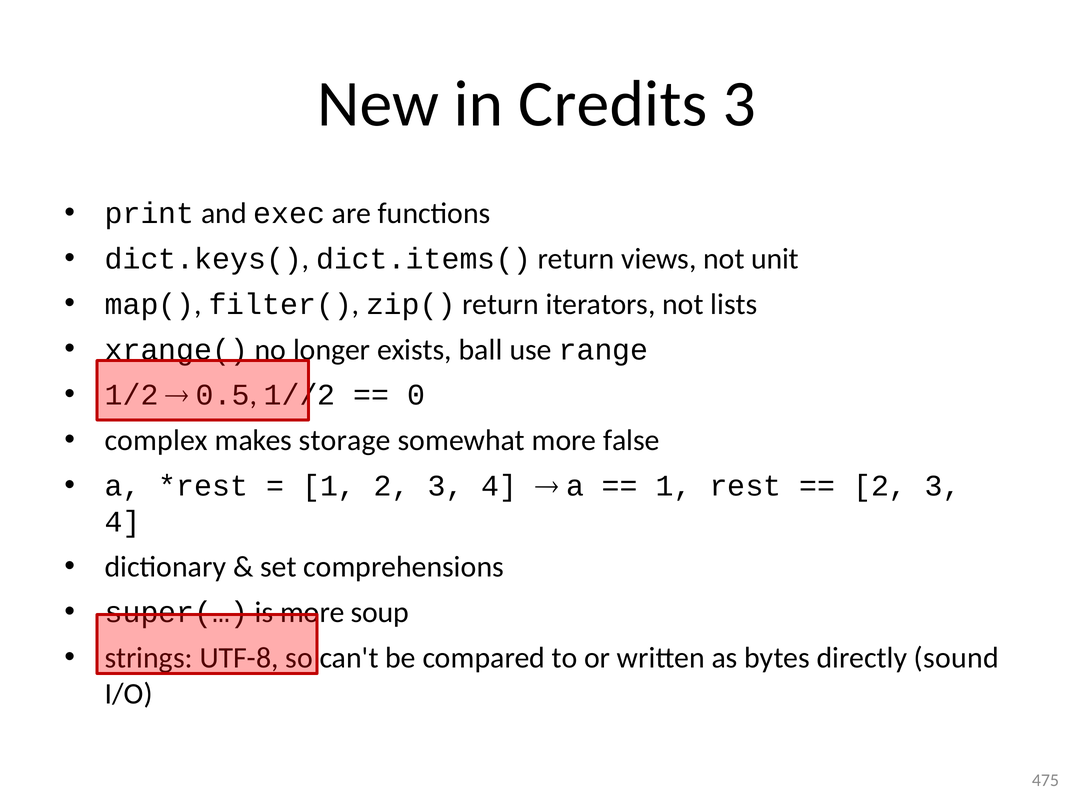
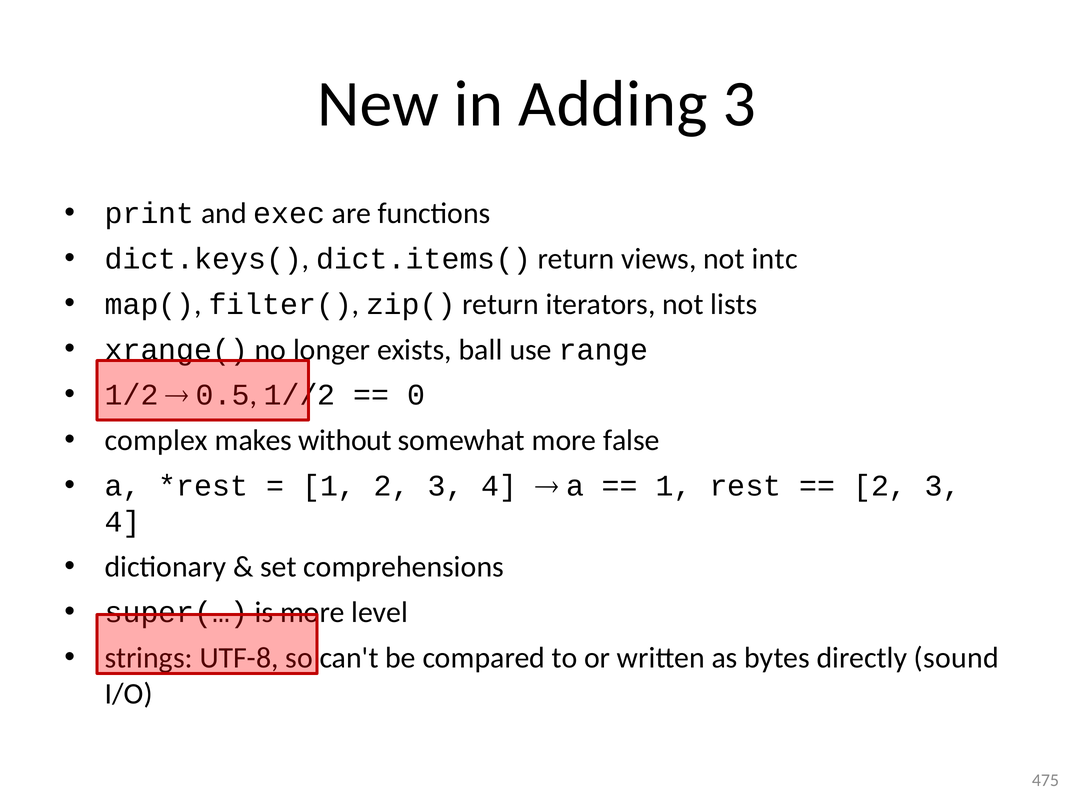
Credits: Credits -> Adding (613, 104)
unit: unit -> intc (775, 259)
storage: storage -> without (345, 440)
soup: soup -> level (380, 612)
